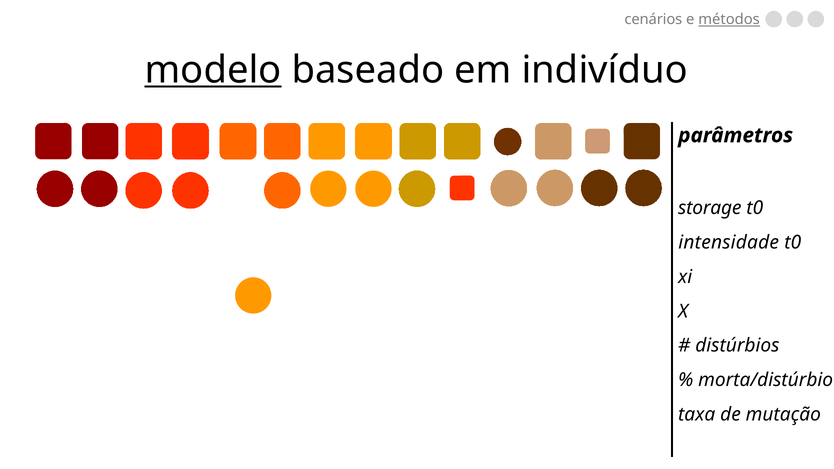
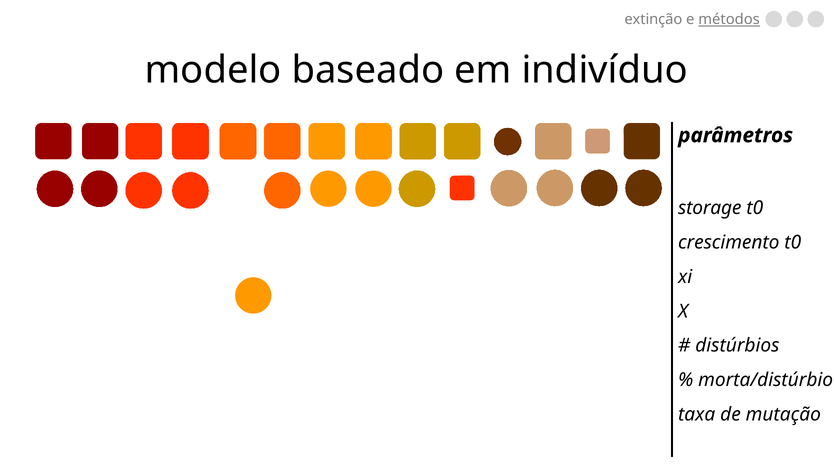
cenários: cenários -> extinção (653, 20)
modelo underline: present -> none (213, 70)
intensidade: intensidade -> crescimento (729, 243)
